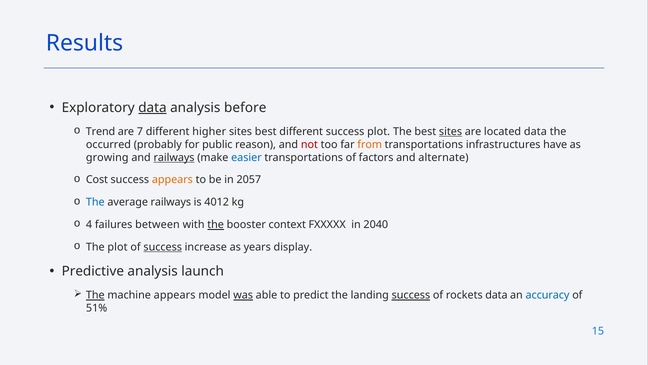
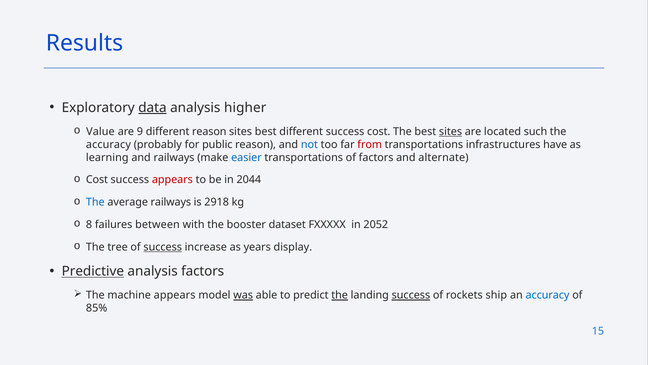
before: before -> higher (245, 108)
Trend: Trend -> Value (100, 131)
7: 7 -> 9 (140, 131)
different higher: higher -> reason (209, 131)
success plot: plot -> cost (379, 131)
located data: data -> such (536, 131)
occurred: occurred -> accuracy (108, 144)
not colour: red -> blue (309, 144)
from colour: orange -> red (370, 144)
growing: growing -> learning (107, 157)
railways underline: present -> none (174, 157)
appears colour: orange -> red (172, 180)
2057: 2057 -> 2044 (249, 180)
4012: 4012 -> 2918 (217, 202)
4: 4 -> 8 (89, 224)
the underline: present -> none (216, 224)
context: context -> dataset (287, 224)
2040: 2040 -> 2052 (376, 224)
The plot: plot -> tree (118, 247)
Predictive underline: none -> present (93, 271)
analysis launch: launch -> factors (203, 271)
The underline: present -> none (95, 295)
the underline: none -> present (340, 295)
rockets data: data -> ship (496, 295)
51%: 51% -> 85% (97, 308)
